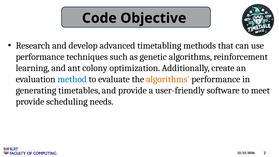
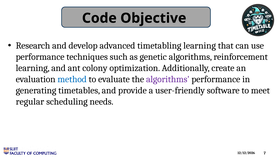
timetabling methods: methods -> learning (200, 46)
algorithms colour: orange -> purple (168, 79)
provide: provide -> regular (30, 102)
